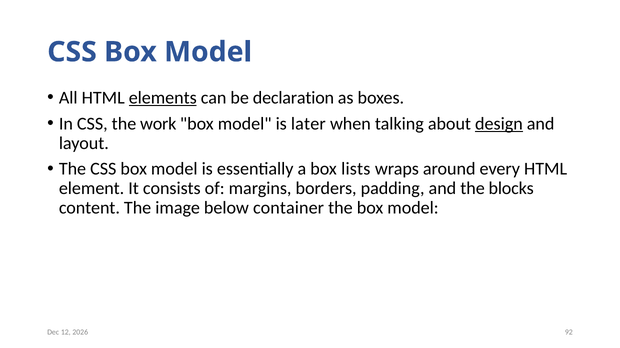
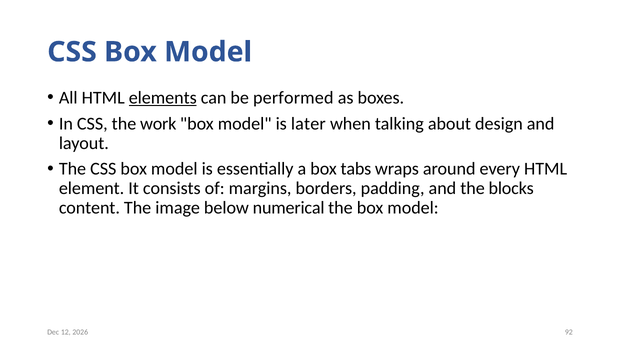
declaration: declaration -> performed (293, 98)
design underline: present -> none (499, 124)
lists: lists -> tabs (356, 169)
container: container -> numerical (289, 208)
